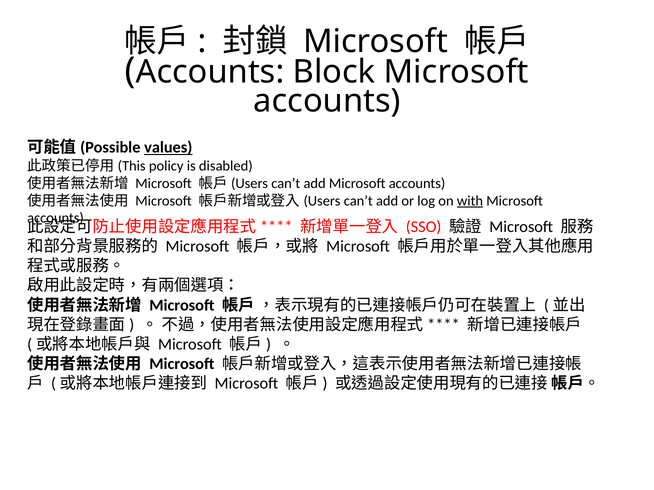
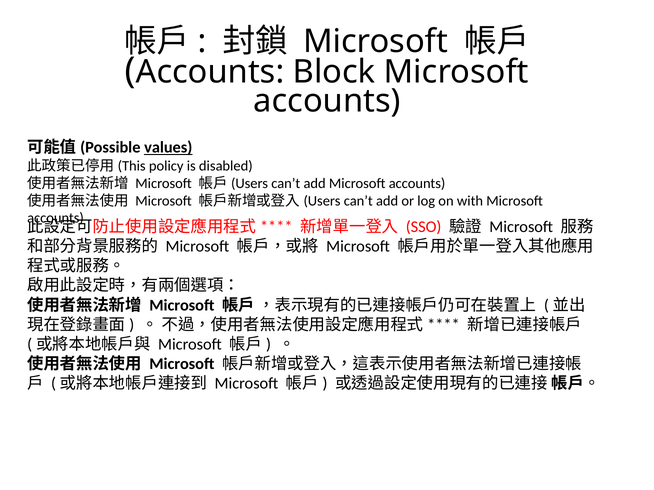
with underline: present -> none (470, 201)
